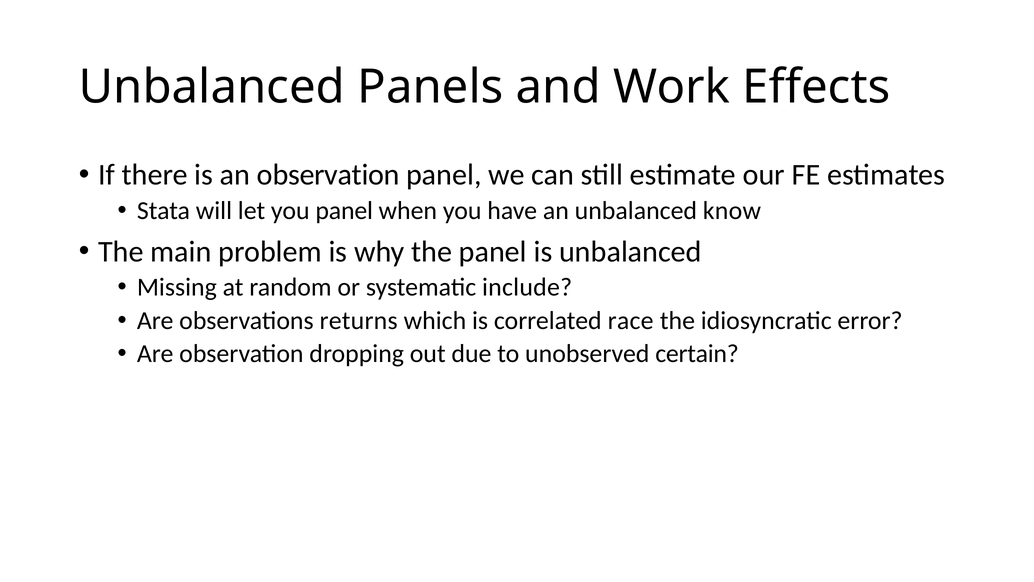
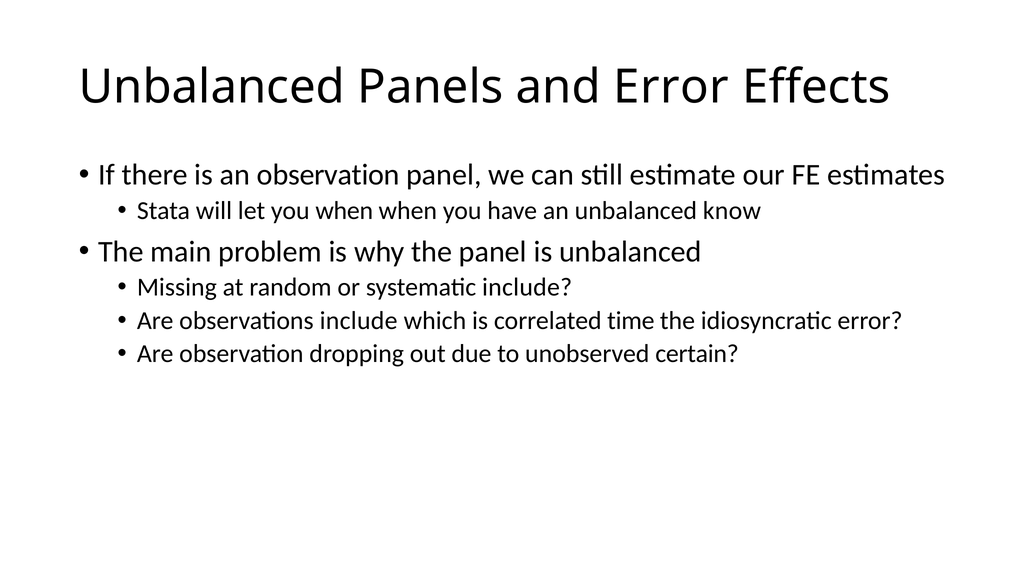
and Work: Work -> Error (671, 87)
you panel: panel -> when (344, 210)
observations returns: returns -> include (359, 320)
race: race -> time (631, 320)
